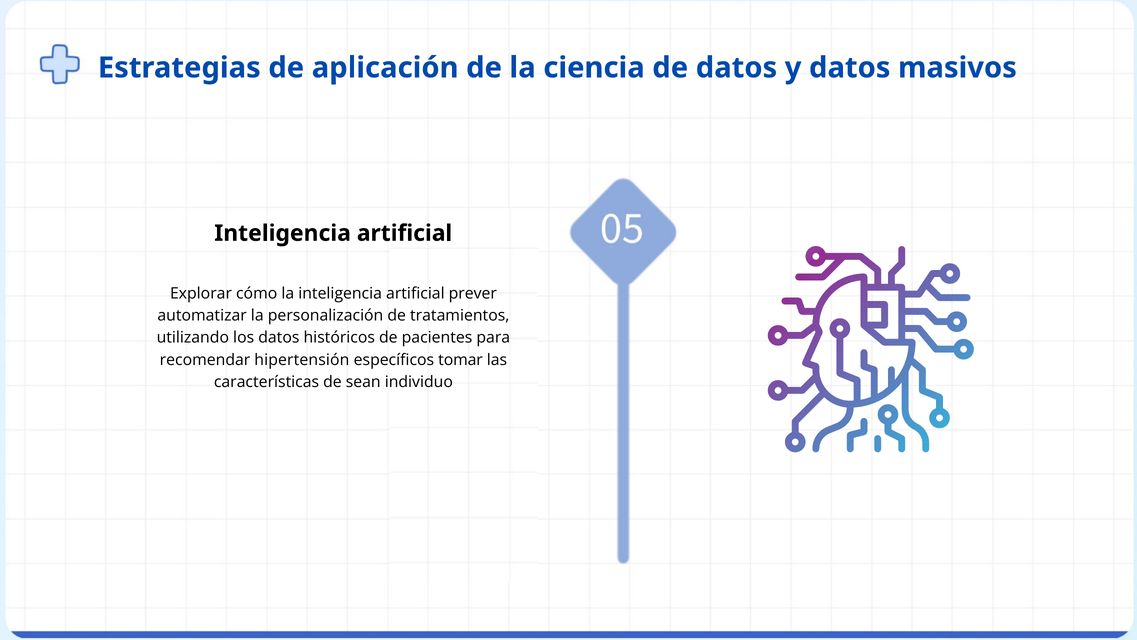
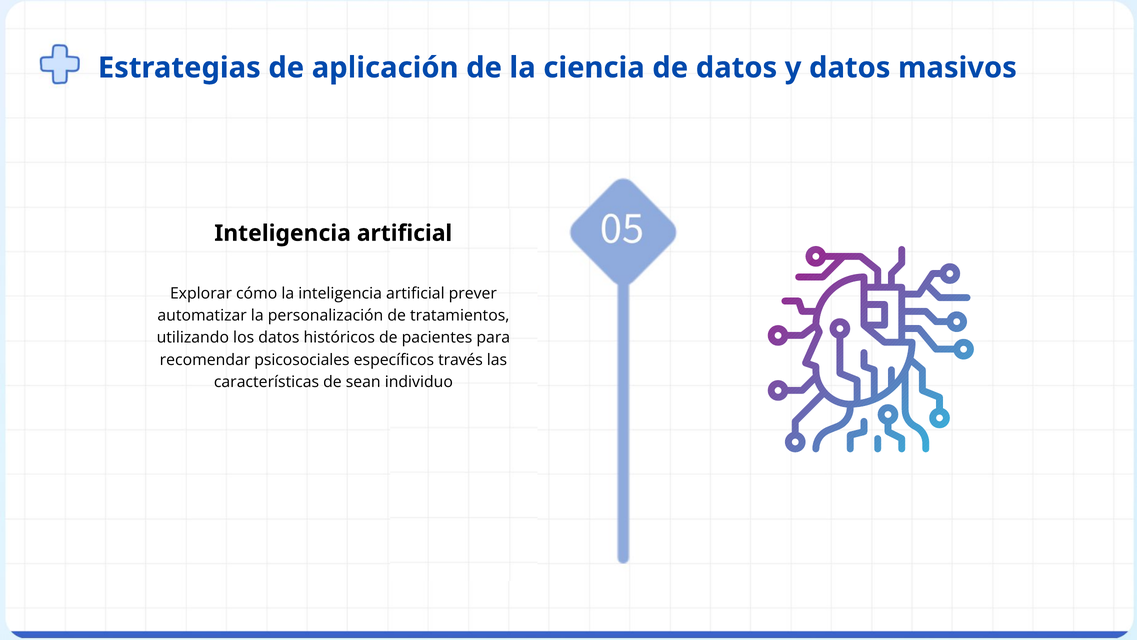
hipertensión: hipertensión -> psicosociales (302, 360)
tomar: tomar -> través (461, 360)
